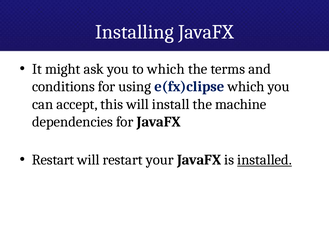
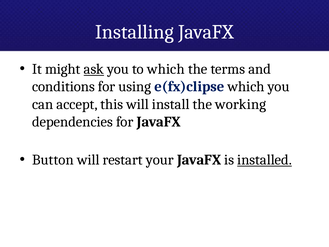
ask underline: none -> present (94, 69)
machine: machine -> working (241, 104)
Restart: Restart -> Button (53, 160)
